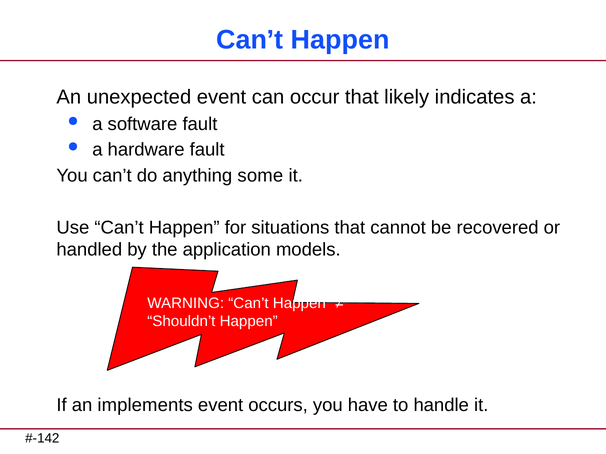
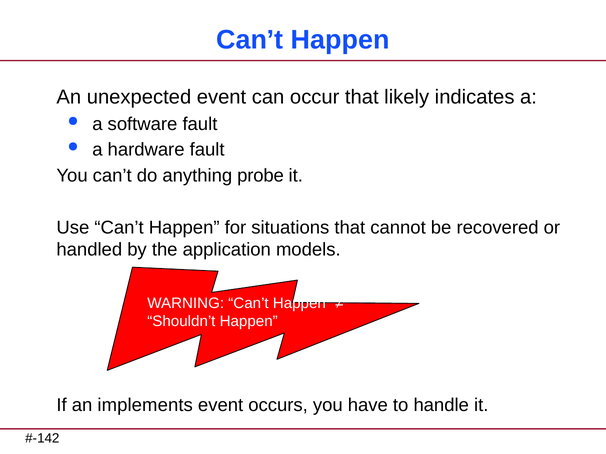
some: some -> probe (261, 176)
